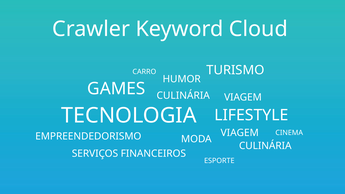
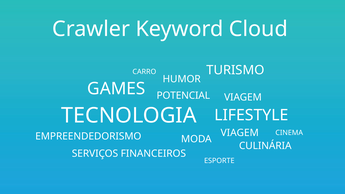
CULINÁRIA: CULINÁRIA -> POTENCIAL (183, 96)
